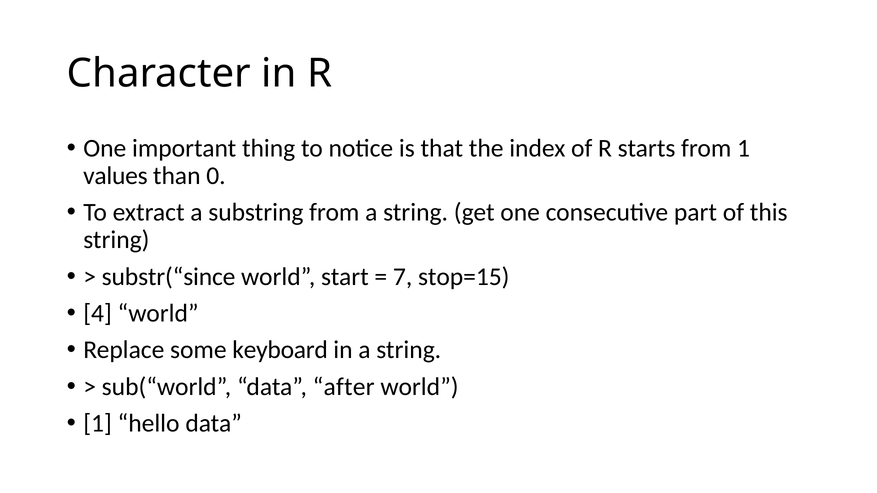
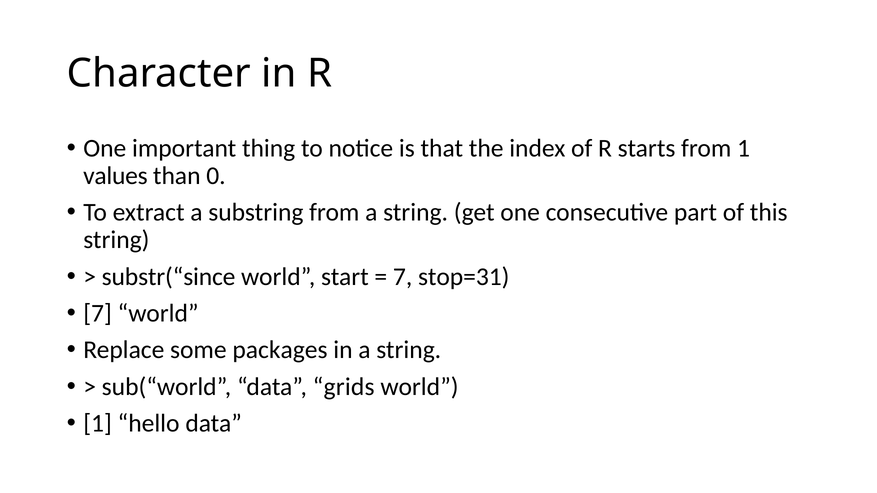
stop=15: stop=15 -> stop=31 (464, 277)
4: 4 -> 7 (98, 314)
keyboard: keyboard -> packages (280, 350)
after: after -> grids (344, 387)
